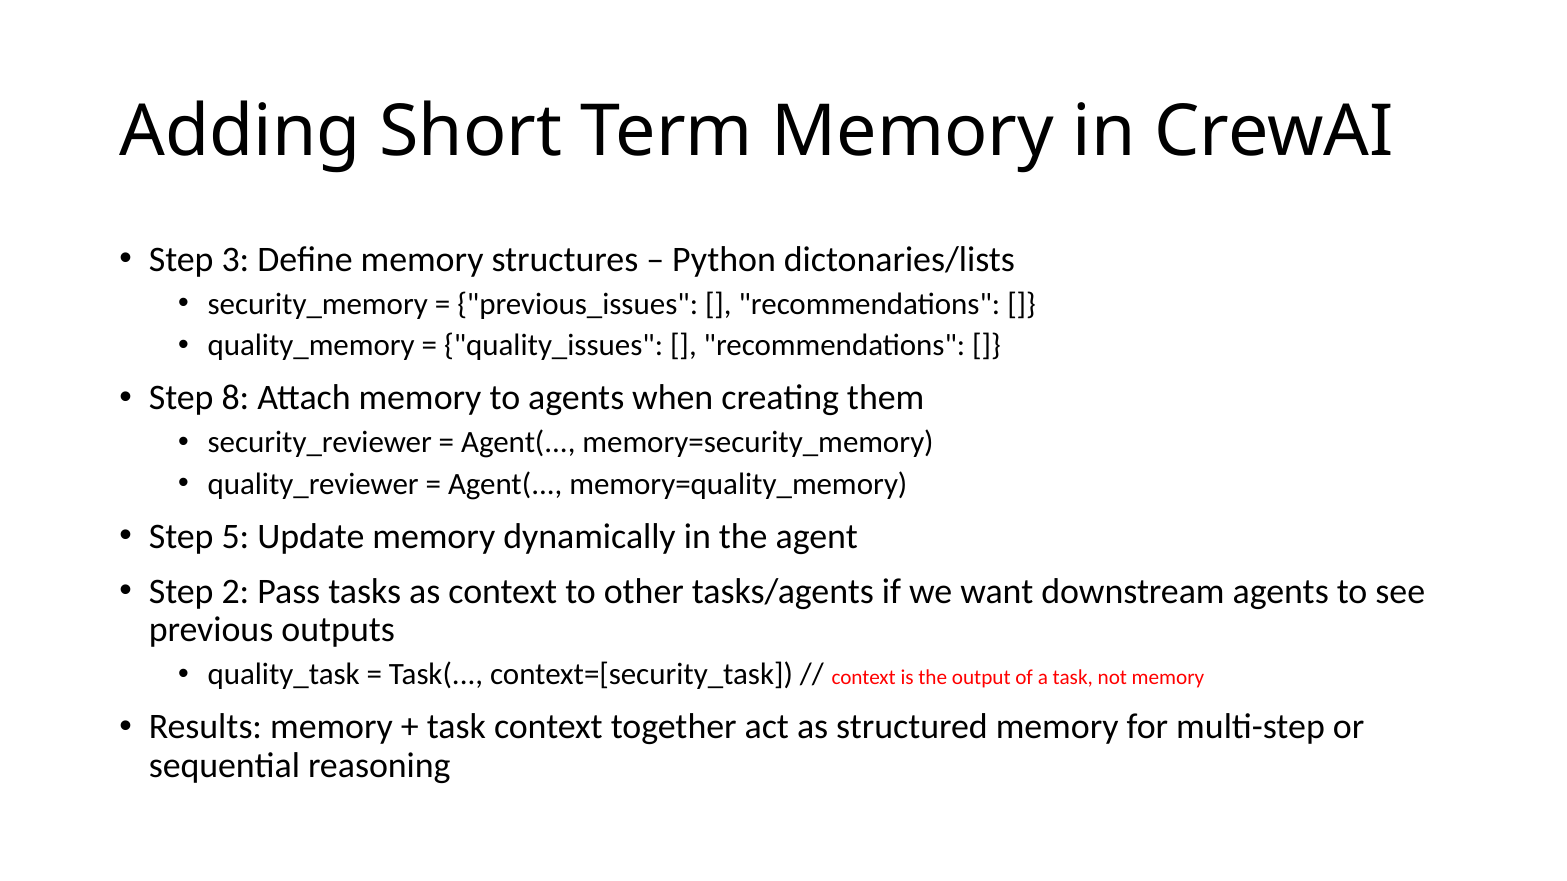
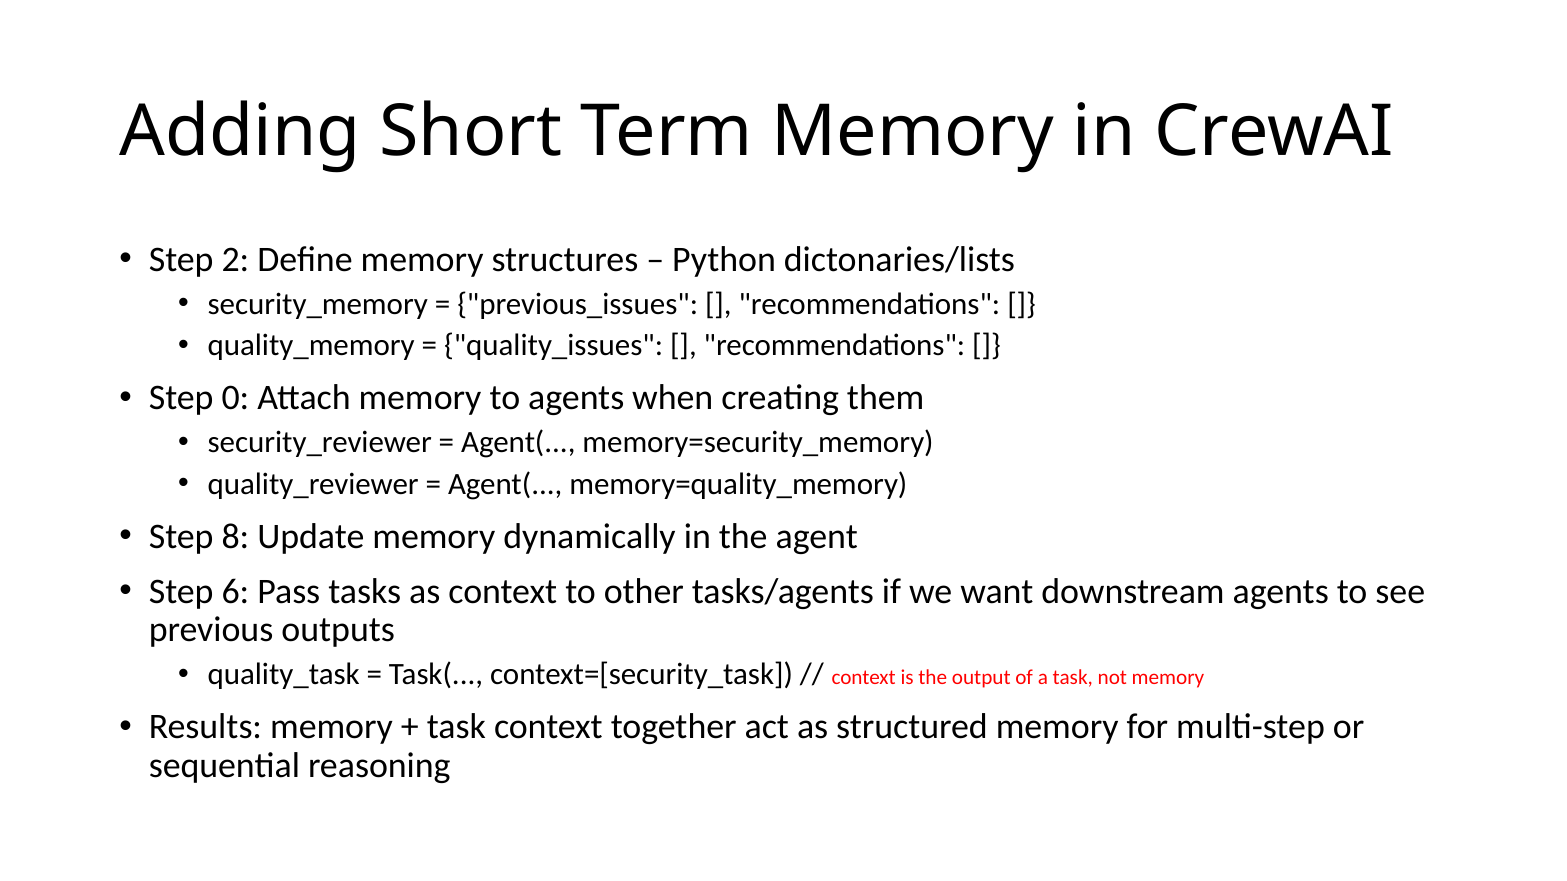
3: 3 -> 2 (235, 260)
8: 8 -> 0 (235, 398)
5: 5 -> 8 (235, 536)
2: 2 -> 6 (235, 592)
